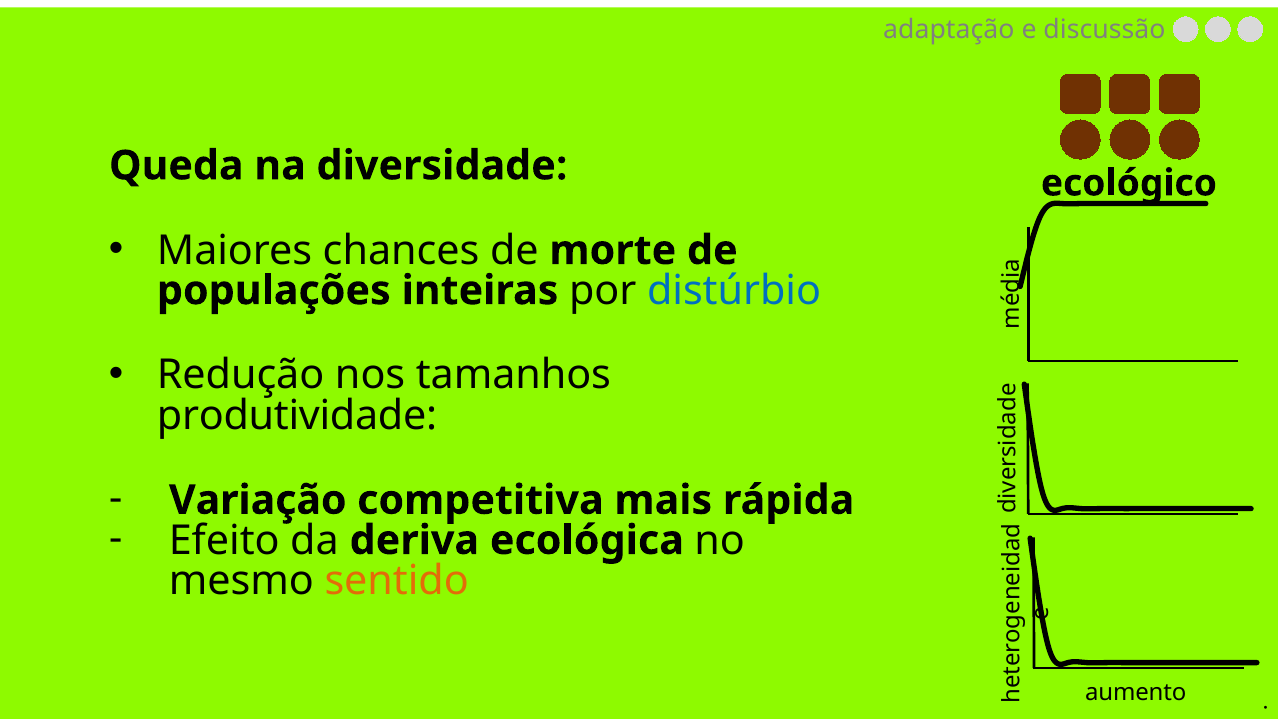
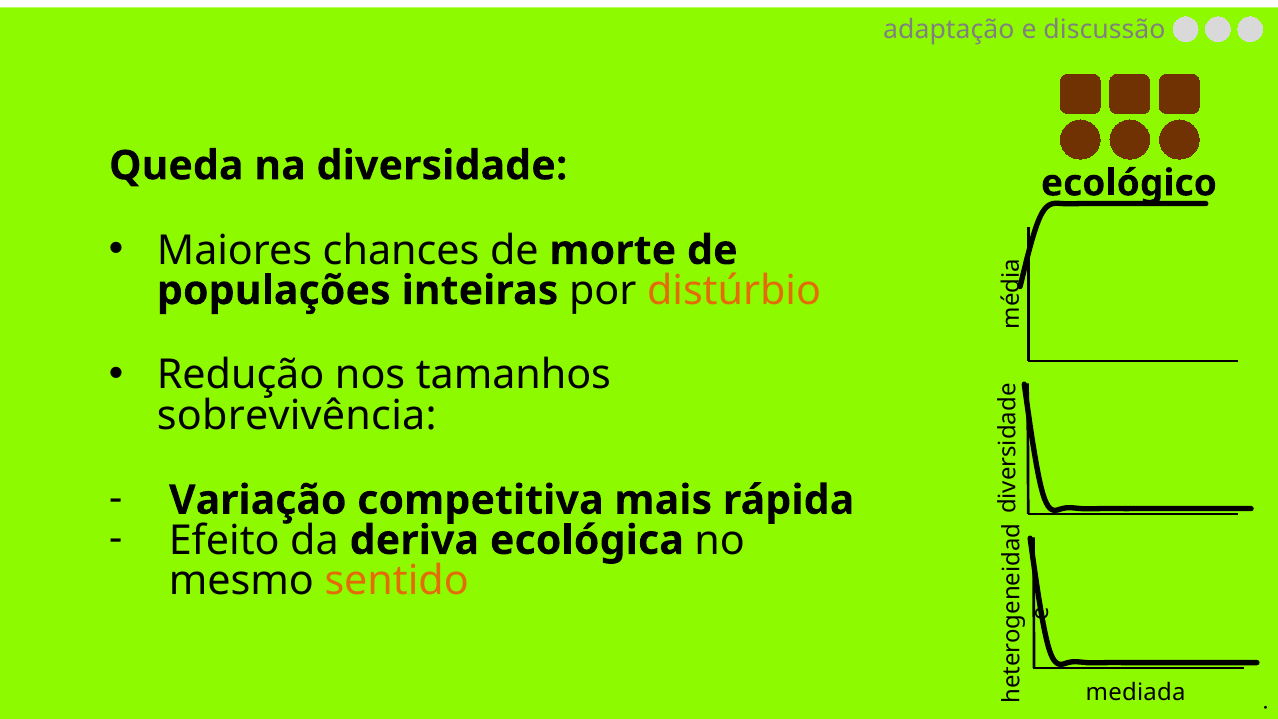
distúrbio colour: blue -> orange (734, 291)
produtividade: produtividade -> sobrevivência (297, 415)
aumento: aumento -> mediada (1136, 692)
